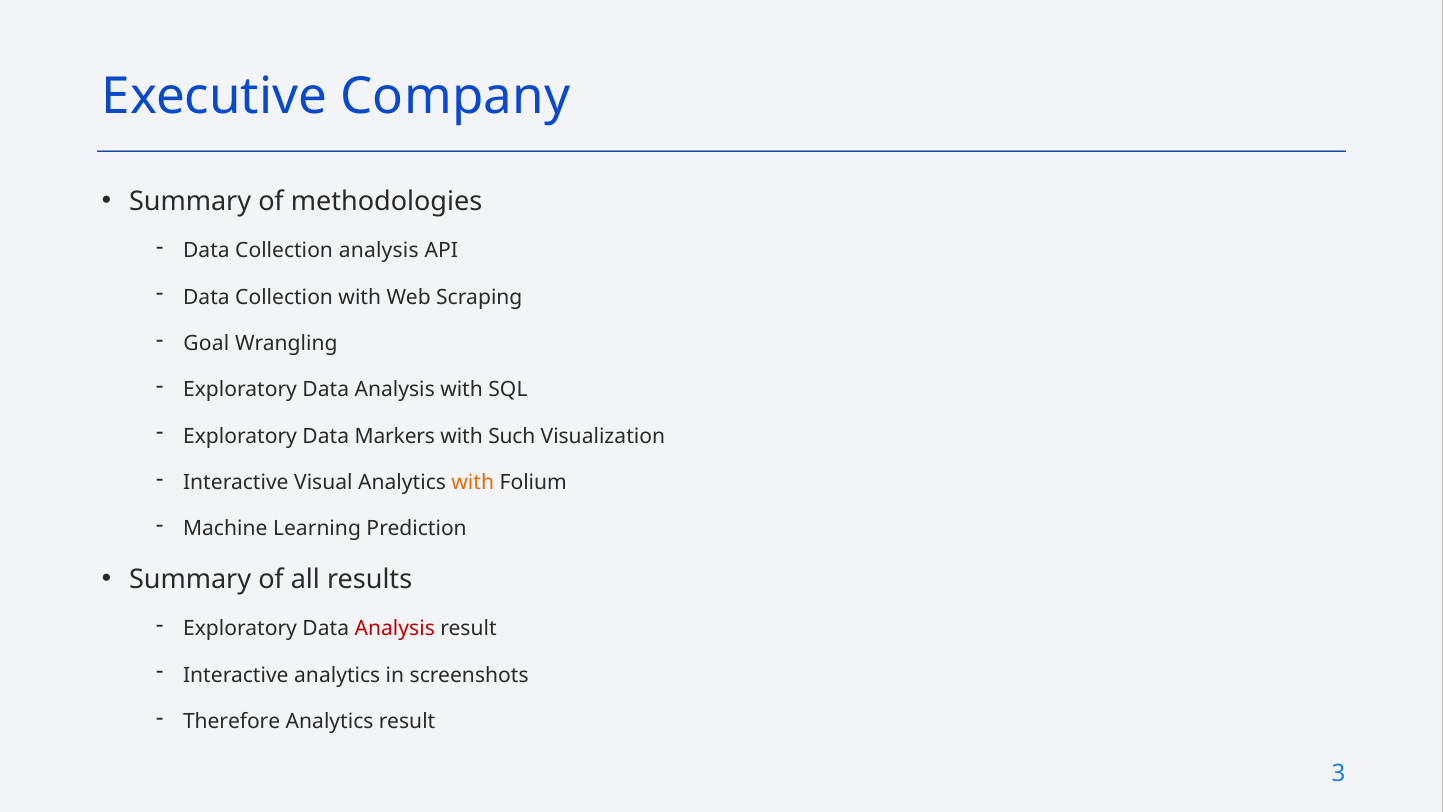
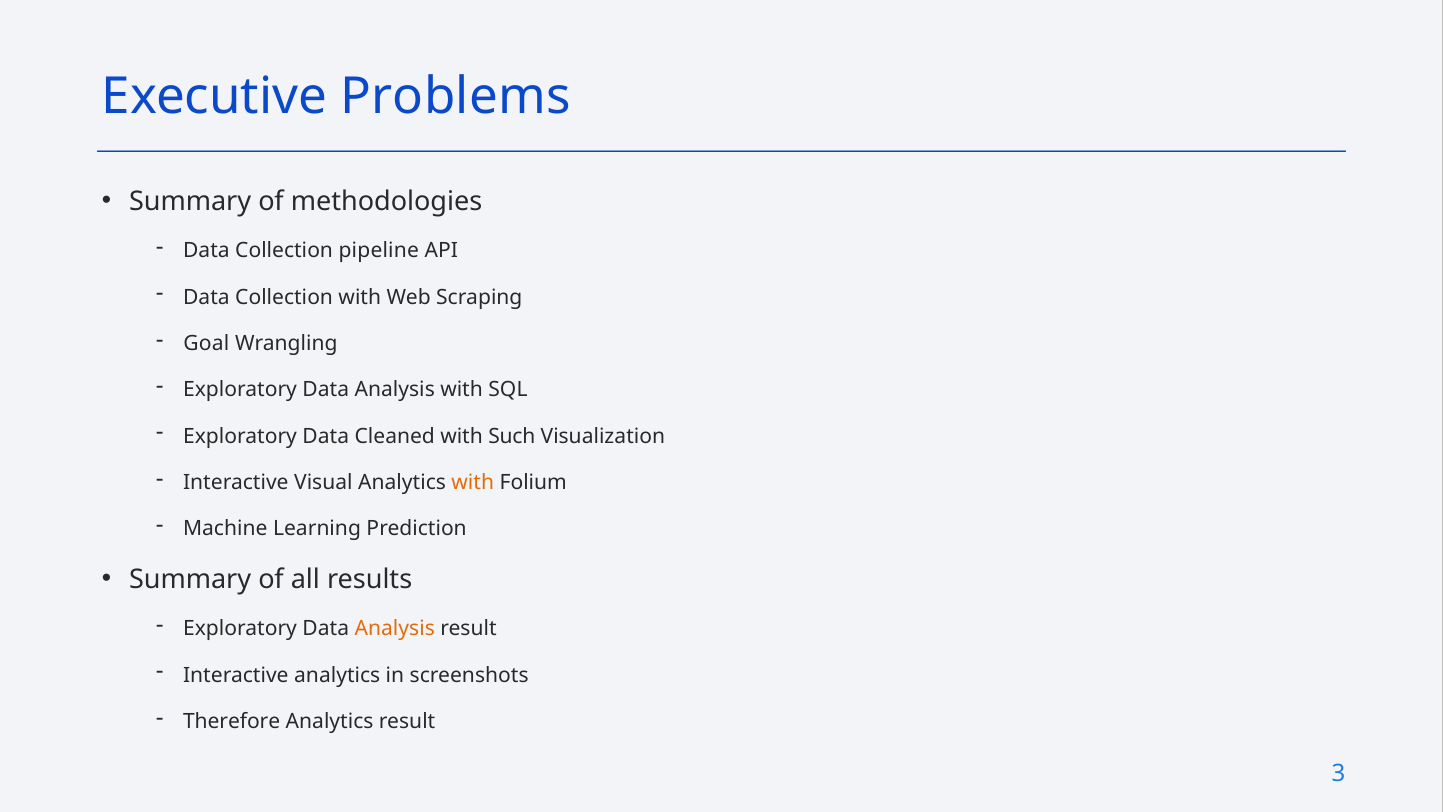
Company: Company -> Problems (456, 96)
Collection analysis: analysis -> pipeline (379, 251)
Markers: Markers -> Cleaned (395, 436)
Analysis colour: red -> orange (395, 629)
